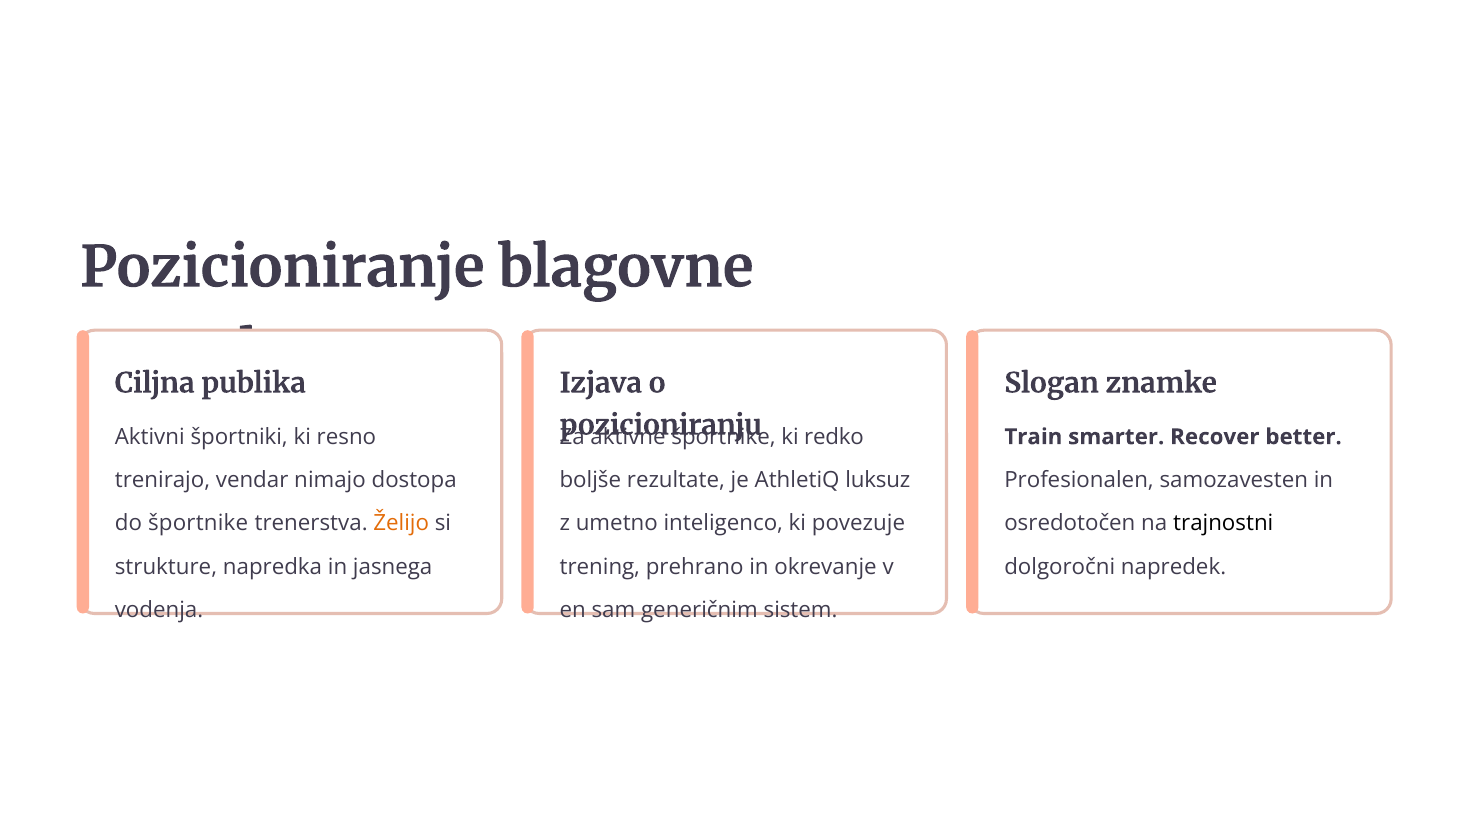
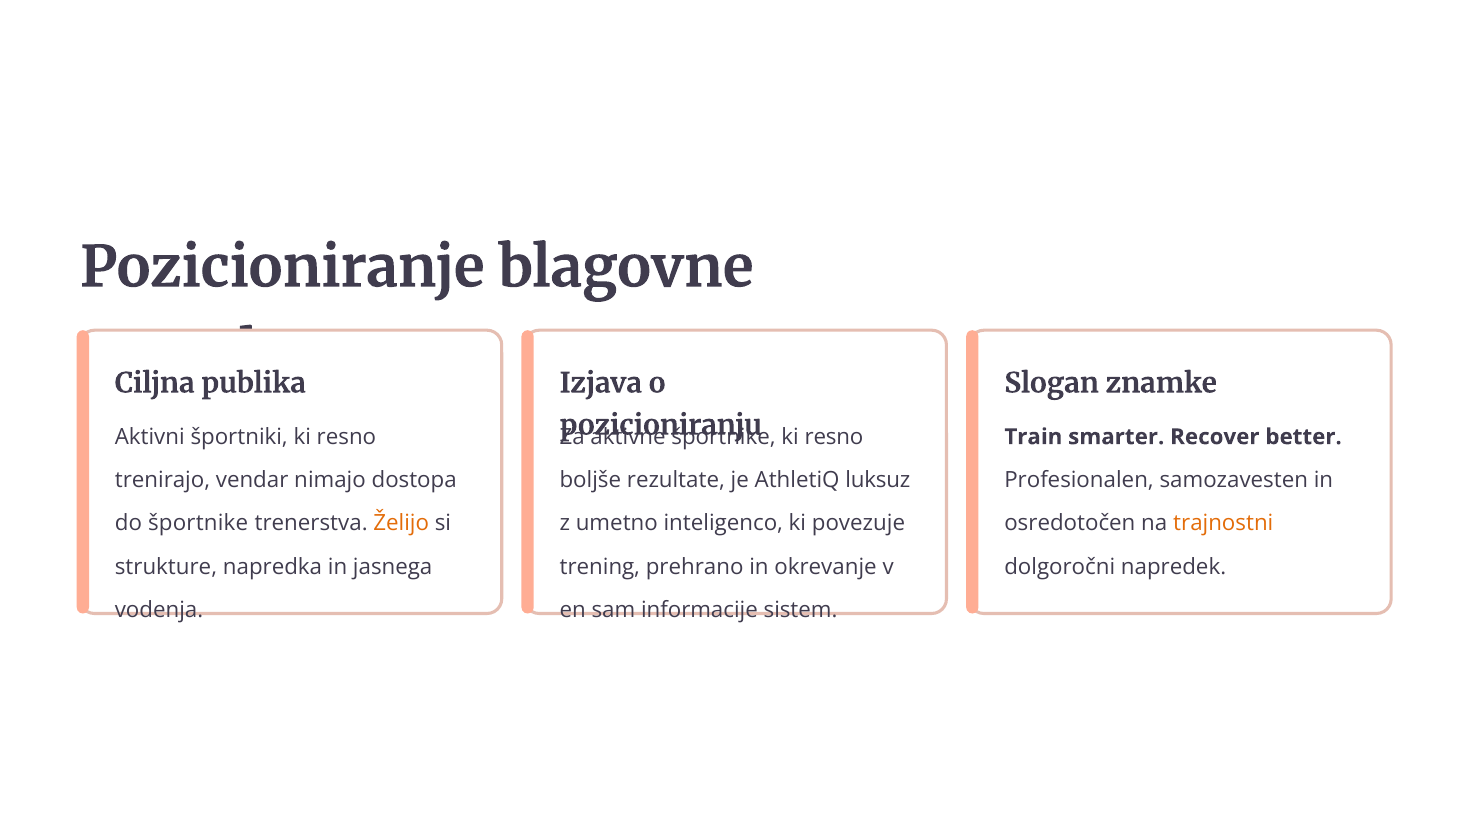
redko: redko -> resno (834, 437)
trajnostni colour: black -> orange (1223, 524)
generičnim: generičnim -> informacije (699, 611)
